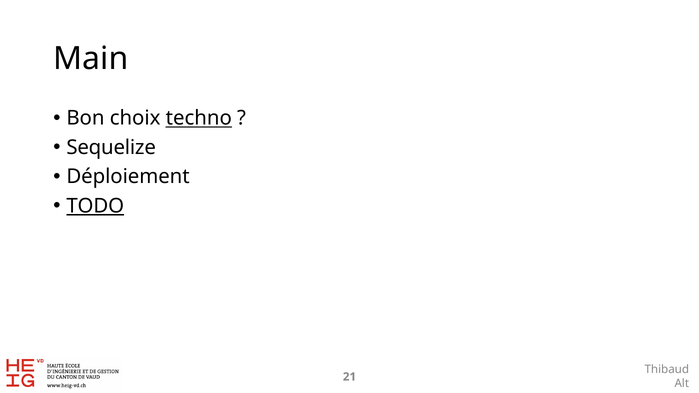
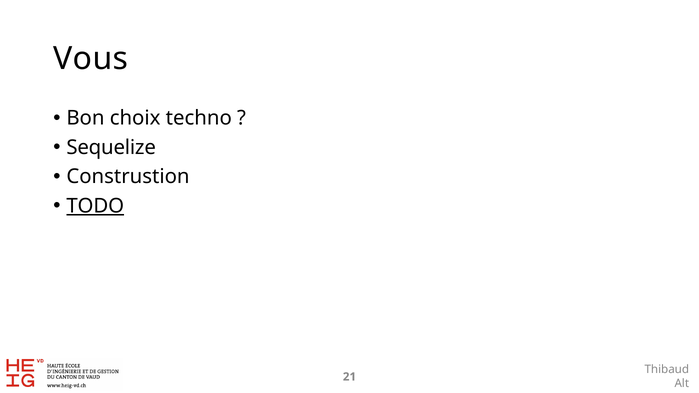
Main: Main -> Vous (91, 59)
techno underline: present -> none (199, 118)
Déploiement: Déploiement -> Construstion (128, 177)
